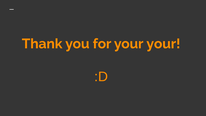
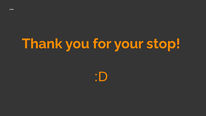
your your: your -> stop (163, 44)
